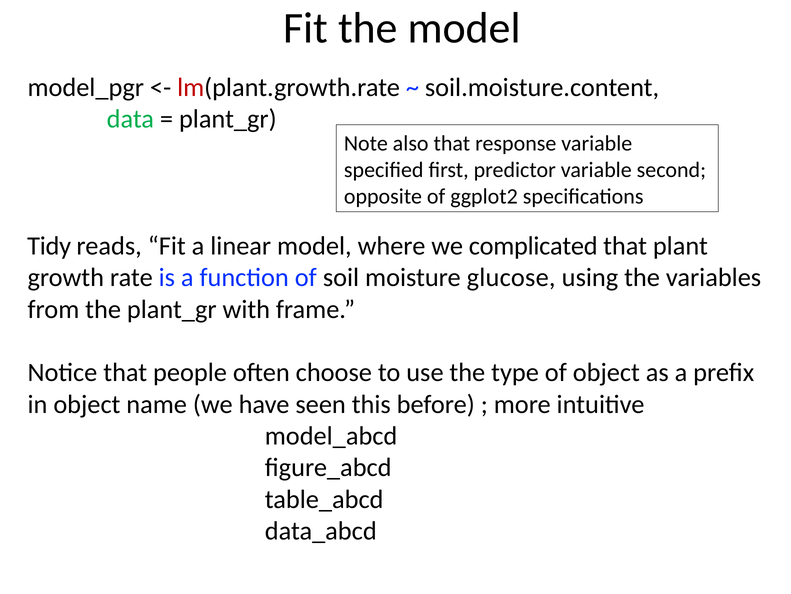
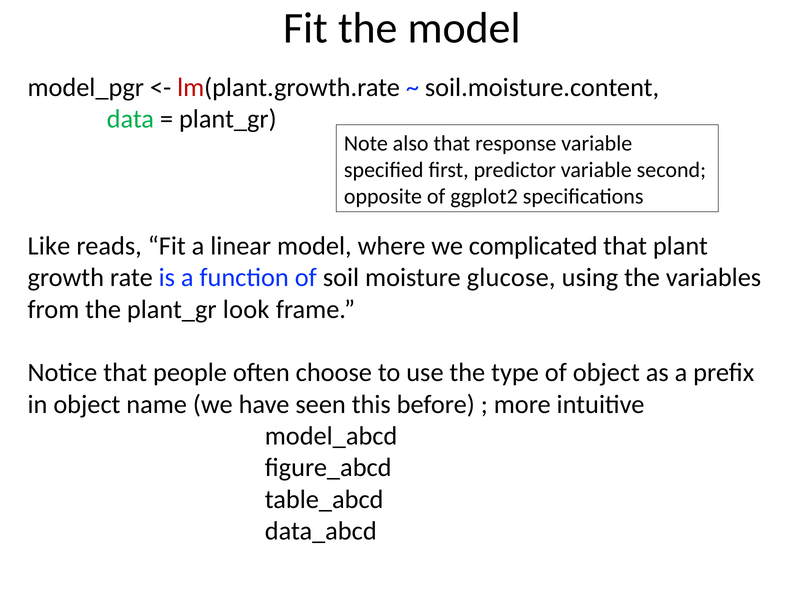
Tidy: Tidy -> Like (49, 246)
with: with -> look (246, 309)
